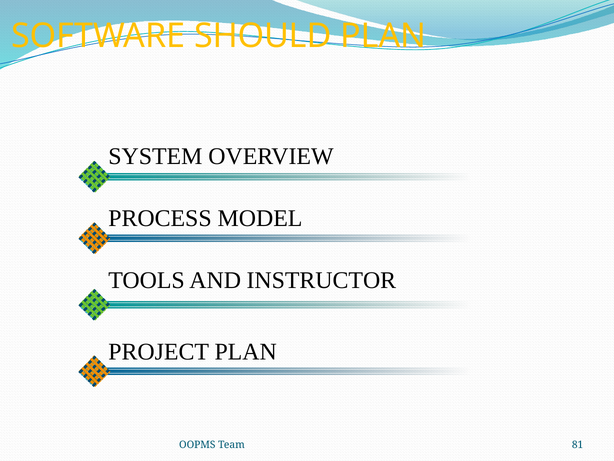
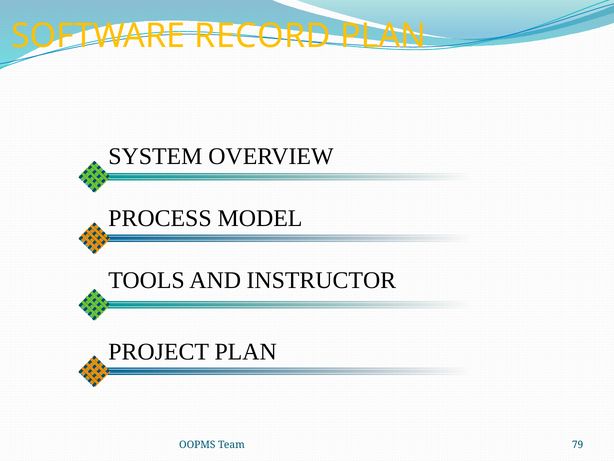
SHOULD: SHOULD -> RECORD (263, 36)
81: 81 -> 79 (578, 444)
